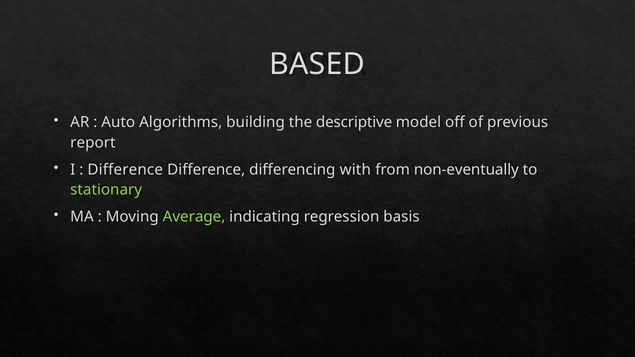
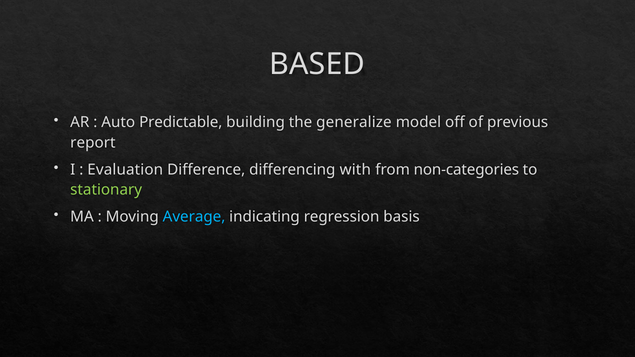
Algorithms: Algorithms -> Predictable (181, 123)
descriptive: descriptive -> generalize (354, 123)
Difference: Difference -> Evaluation (125, 170)
non-eventually: non-eventually -> non-categories (466, 170)
Average colour: light green -> light blue (194, 217)
